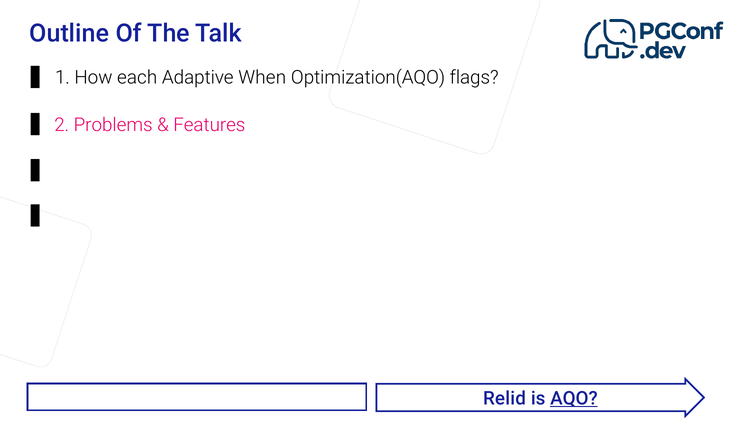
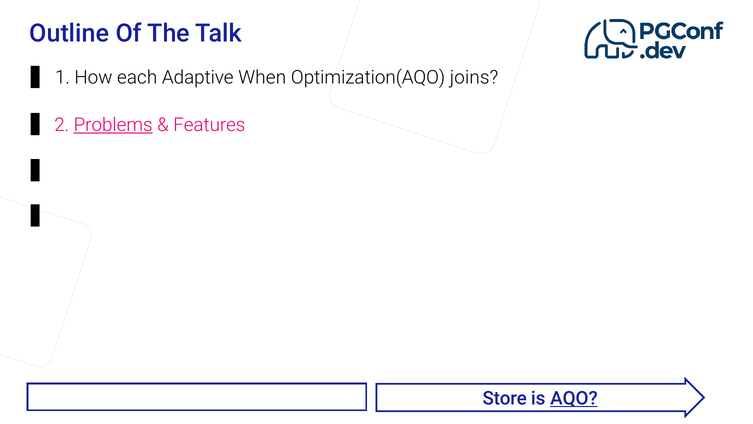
flags: flags -> joins (474, 78)
Problems underline: none -> present (113, 125)
Relid: Relid -> Store (505, 398)
